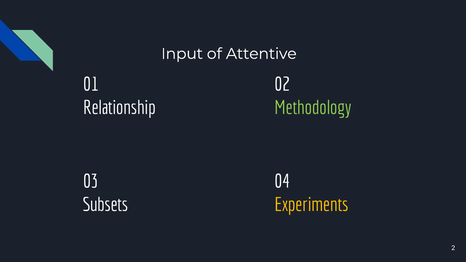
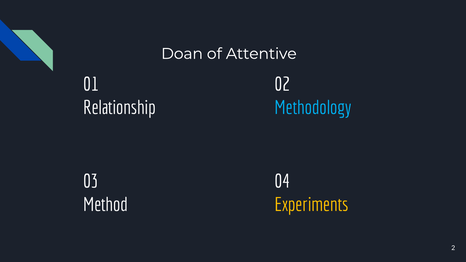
Input: Input -> Doan (182, 54)
Methodology colour: light green -> light blue (313, 108)
Subsets: Subsets -> Method (105, 205)
